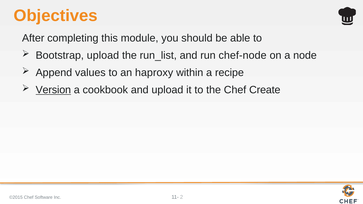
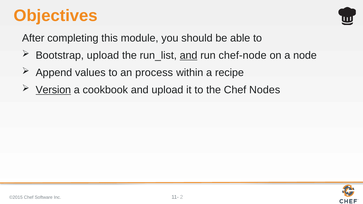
and underline: none -> present (189, 56)
haproxy: haproxy -> process (154, 73)
Create: Create -> Nodes (265, 90)
